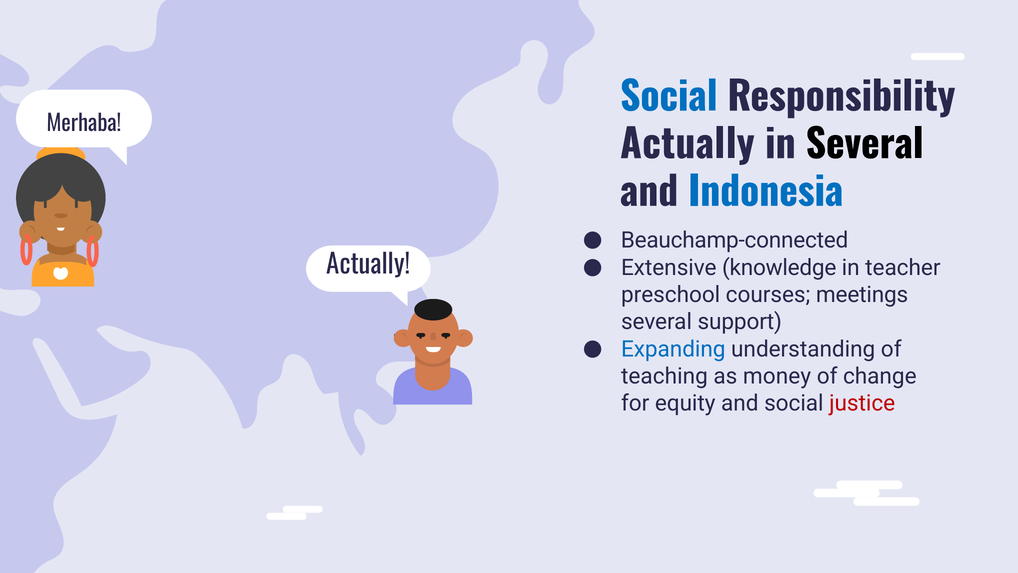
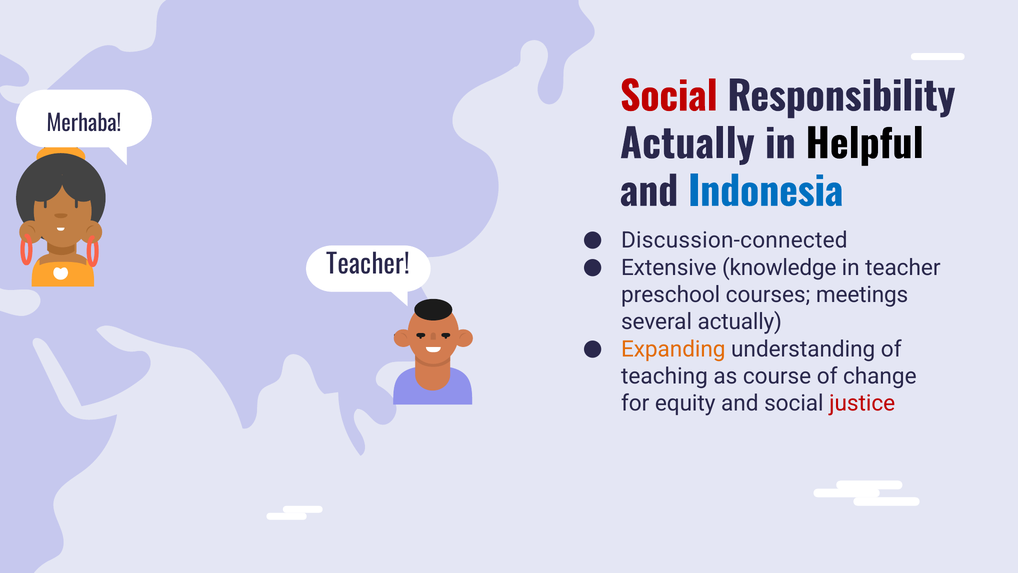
Social colour: blue -> red (669, 98)
in Several: Several -> Helpful (865, 145)
Beauchamp-connected: Beauchamp-connected -> Discussion-connected (734, 240)
Actually: Actually -> Teacher (368, 265)
several support: support -> actually (740, 322)
Expanding colour: blue -> orange (673, 349)
money: money -> course (777, 376)
